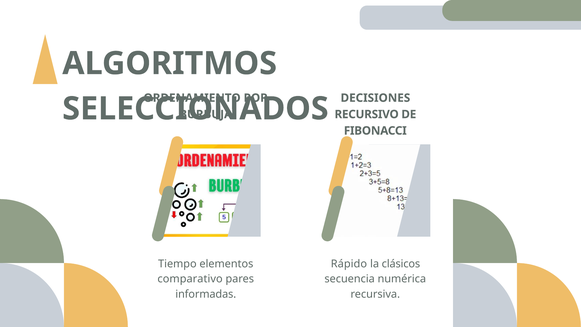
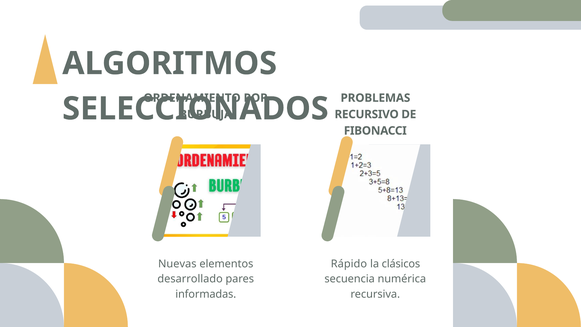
DECISIONES: DECISIONES -> PROBLEMAS (375, 98)
Tiempo: Tiempo -> Nuevas (177, 264)
comparativo: comparativo -> desarrollado (190, 279)
